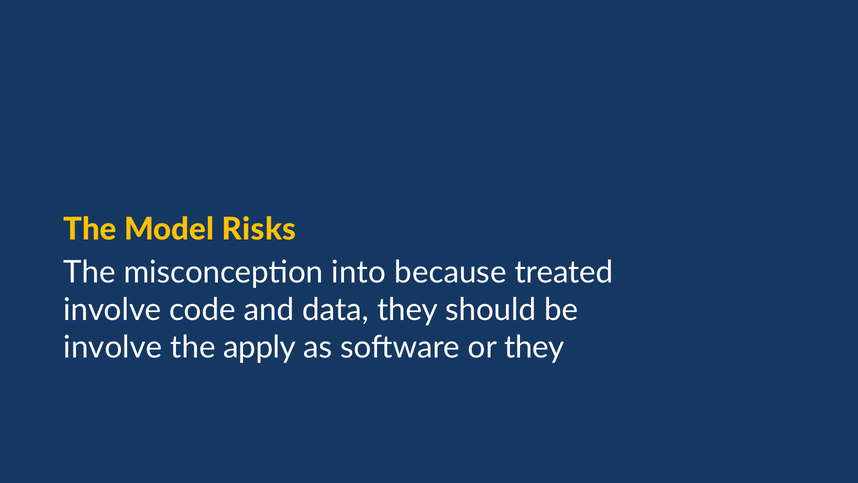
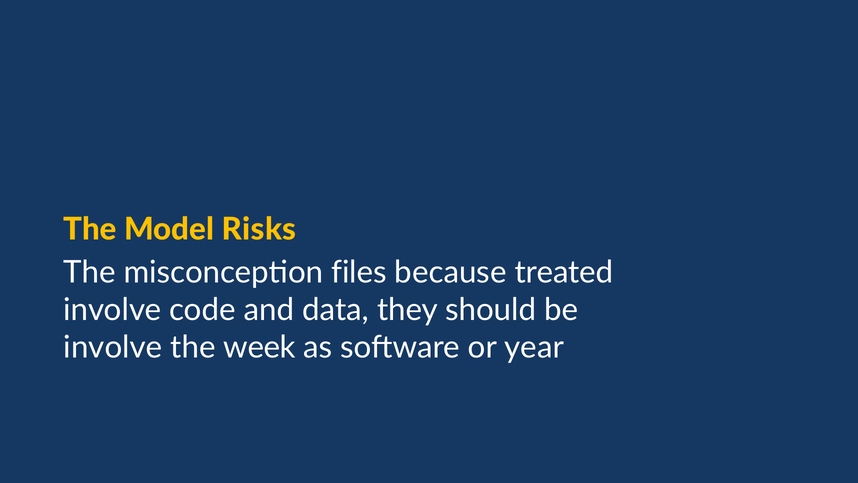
into: into -> files (359, 272)
apply: apply -> week (260, 347)
or they: they -> year (534, 347)
